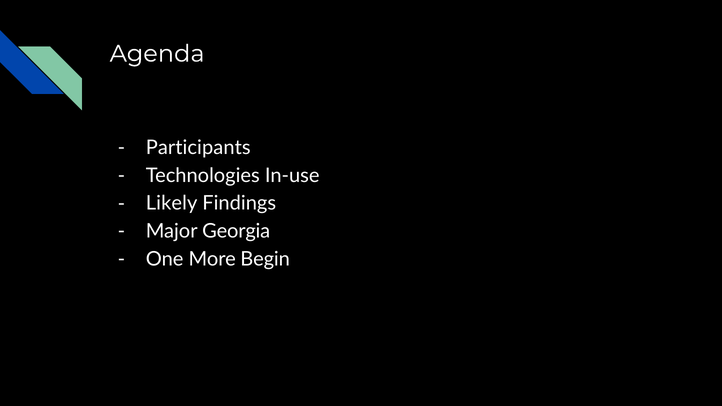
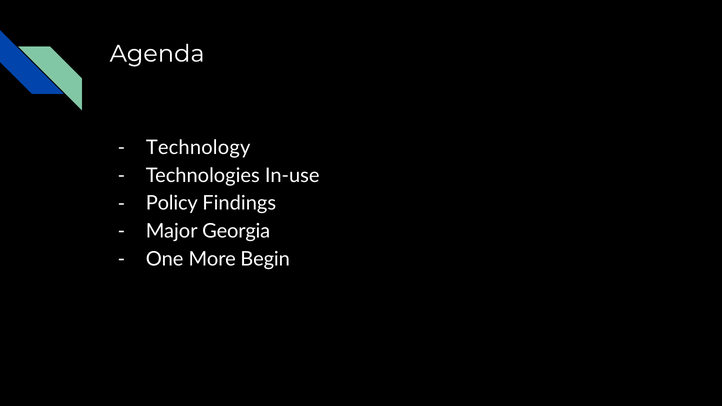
Participants: Participants -> Technology (198, 148)
Likely: Likely -> Policy (172, 203)
